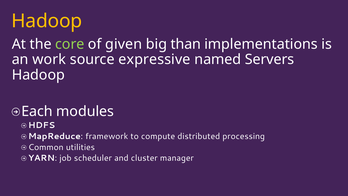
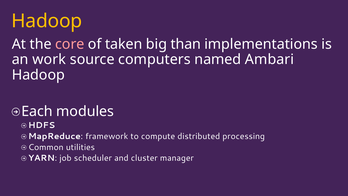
core colour: light green -> pink (70, 44)
given: given -> taken (124, 44)
expressive: expressive -> computers (154, 59)
Servers: Servers -> Ambari (270, 59)
